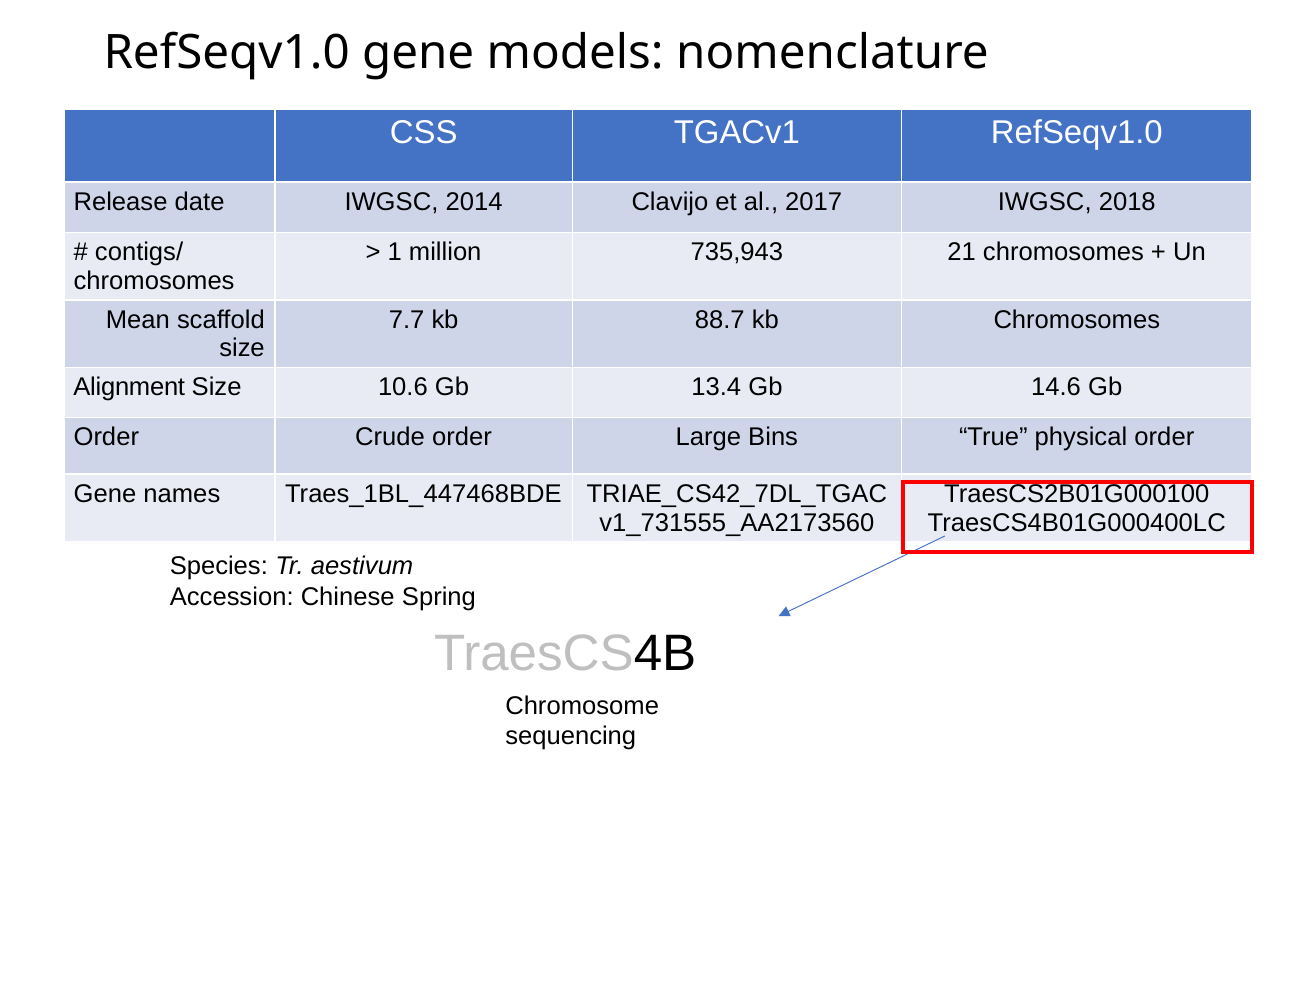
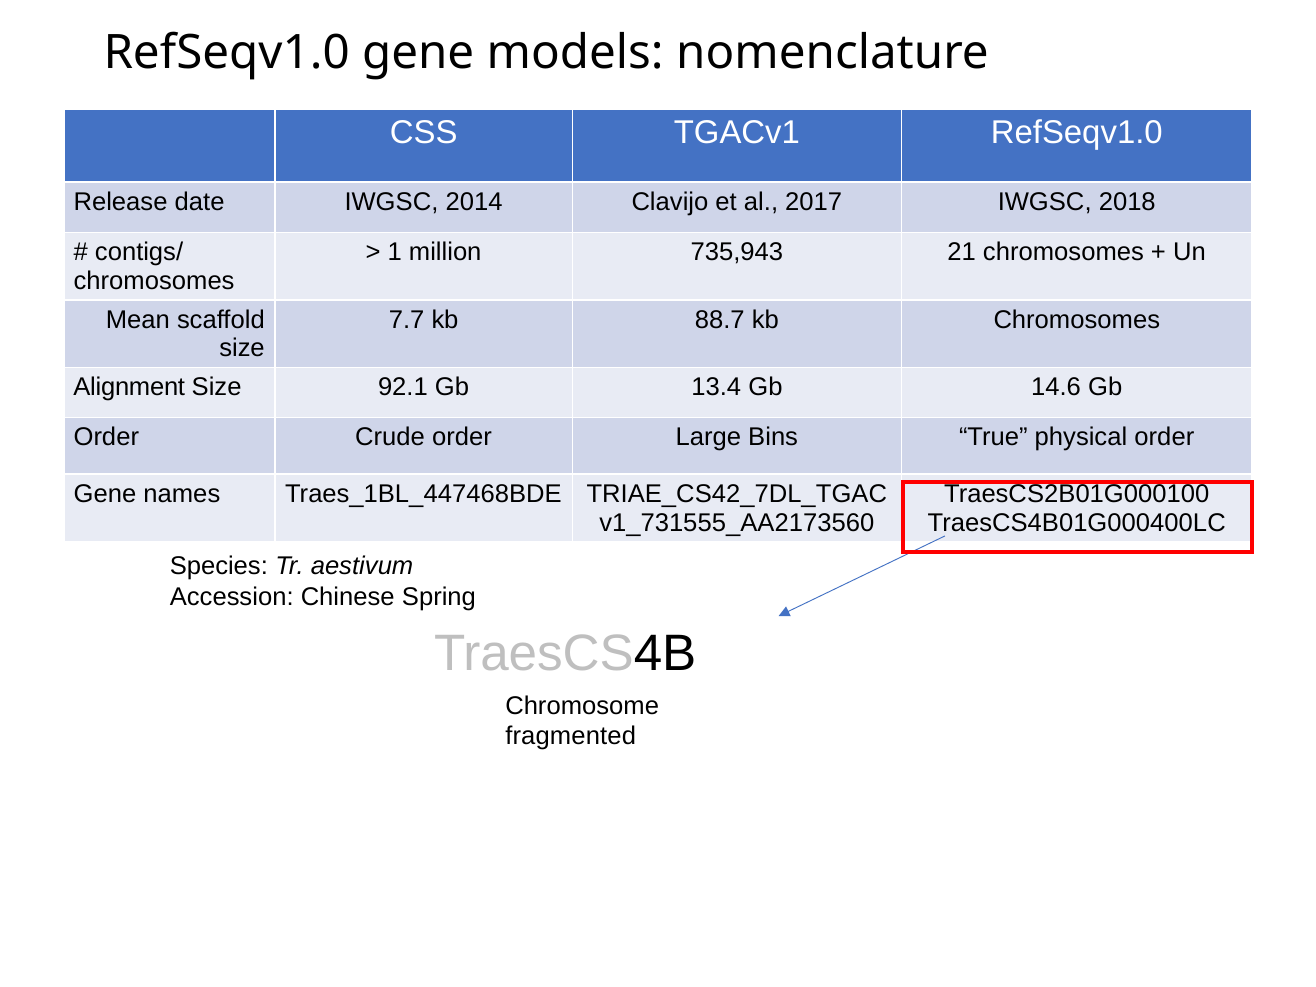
10.6: 10.6 -> 92.1 (403, 387)
sequencing: sequencing -> fragmented (571, 736)
